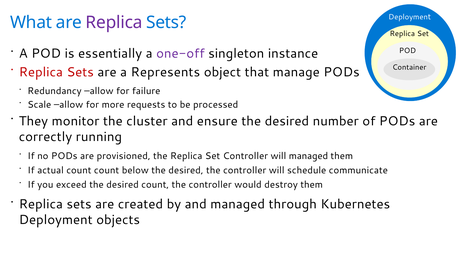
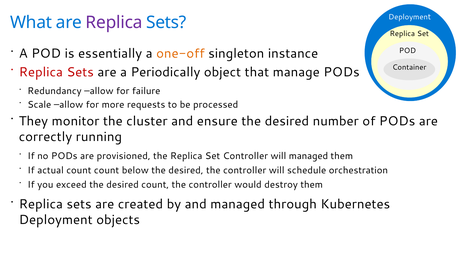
one-off colour: purple -> orange (180, 54)
Represents: Represents -> Periodically (165, 72)
communicate: communicate -> orchestration (358, 170)
